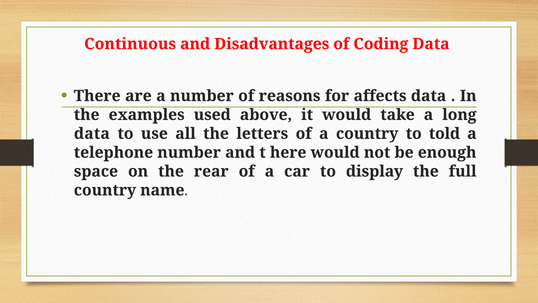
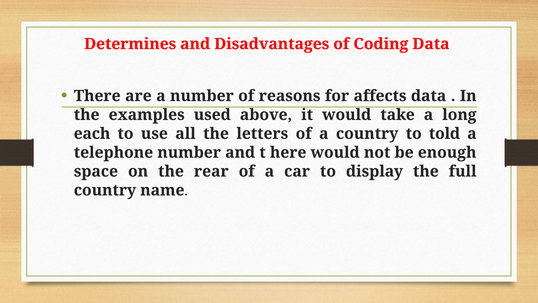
Continuous: Continuous -> Determines (130, 44)
data: data -> each (92, 133)
